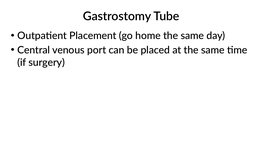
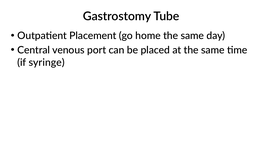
surgery: surgery -> syringe (47, 62)
